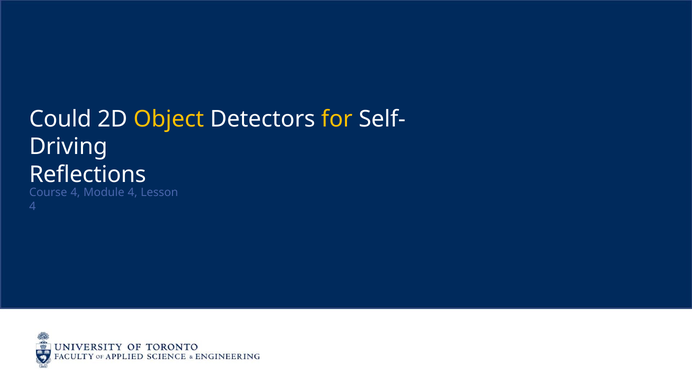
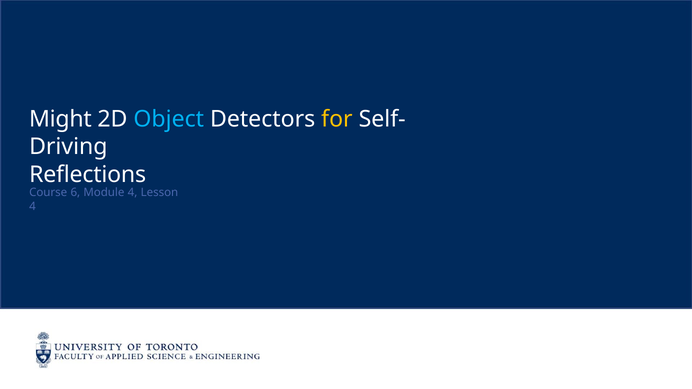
Could: Could -> Might (60, 119)
Object colour: yellow -> light blue (169, 119)
Course 4: 4 -> 6 (75, 193)
